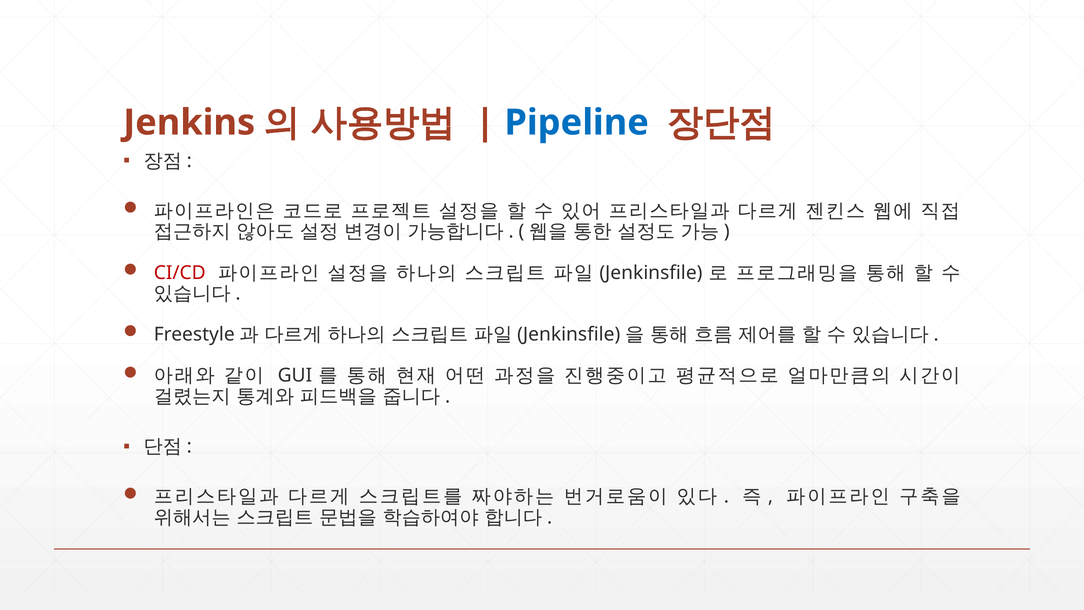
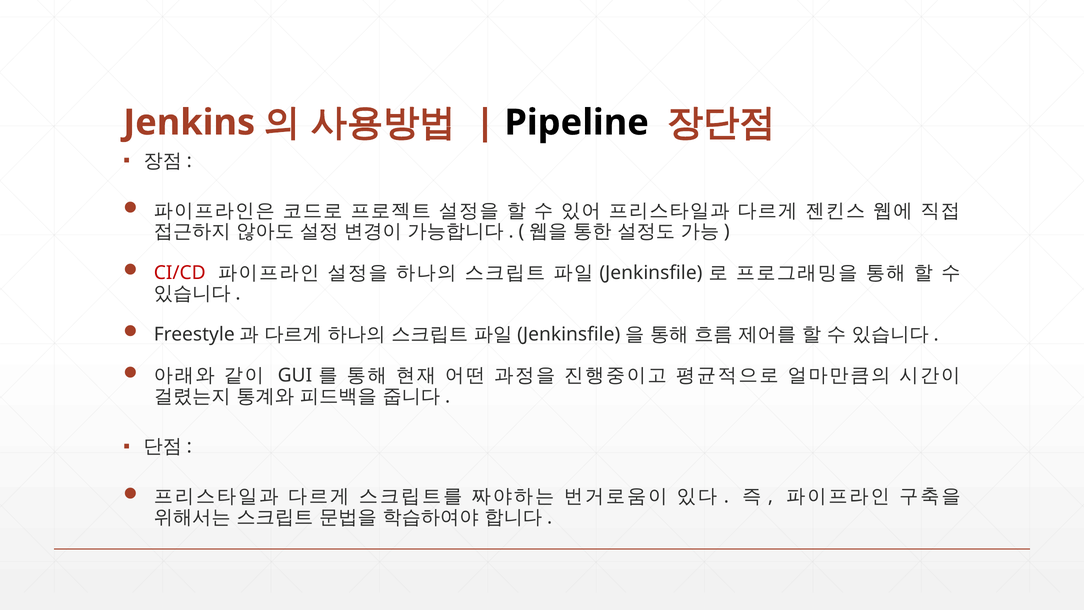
Pipeline colour: blue -> black (577, 123)
